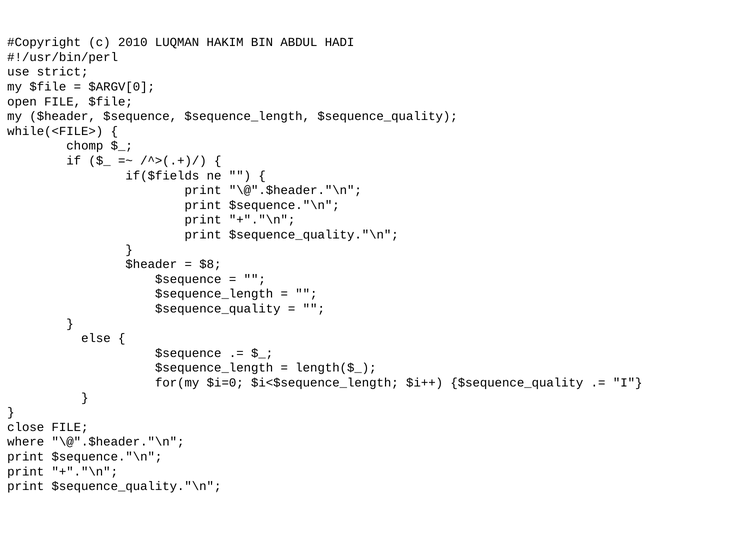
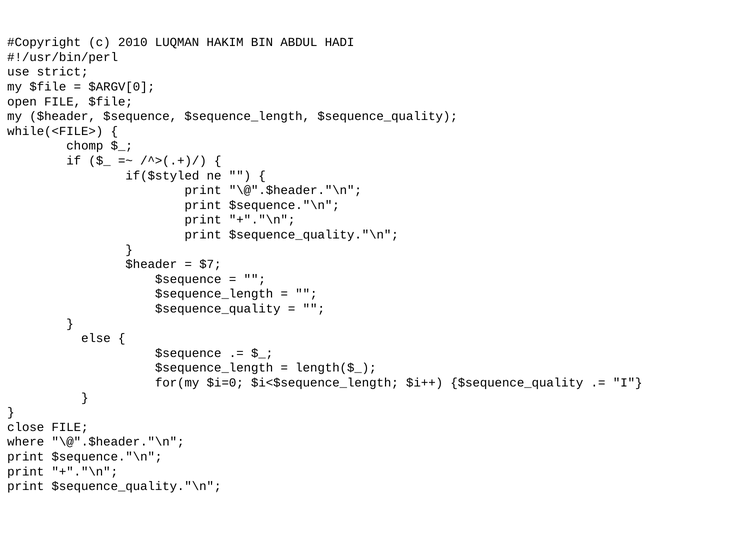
if($fields: if($fields -> if($styled (162, 175)
$8: $8 -> $7 (210, 264)
